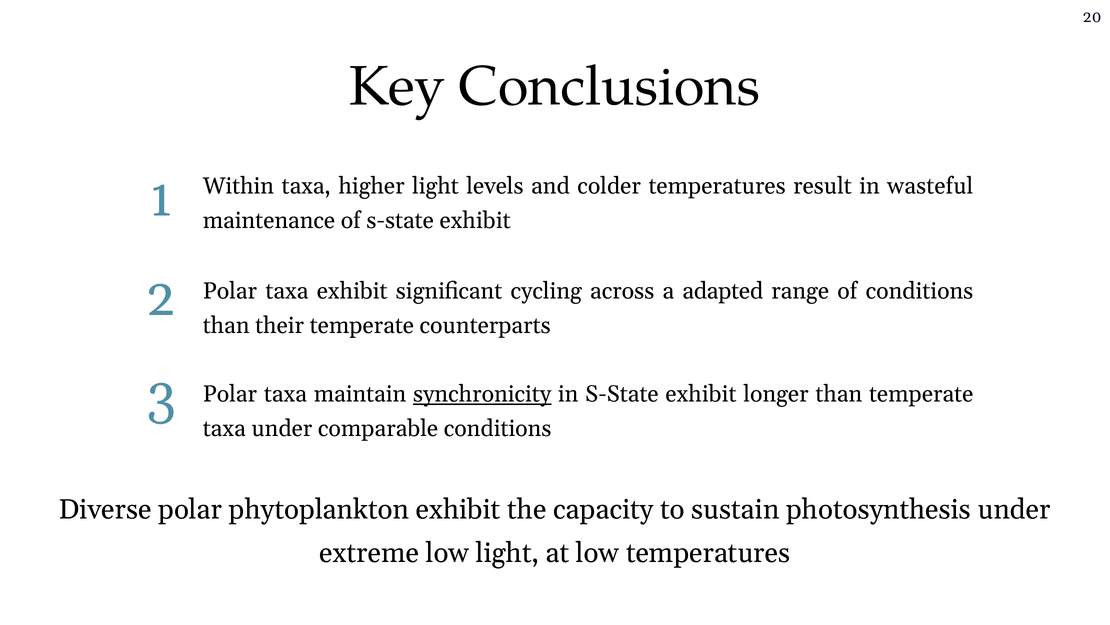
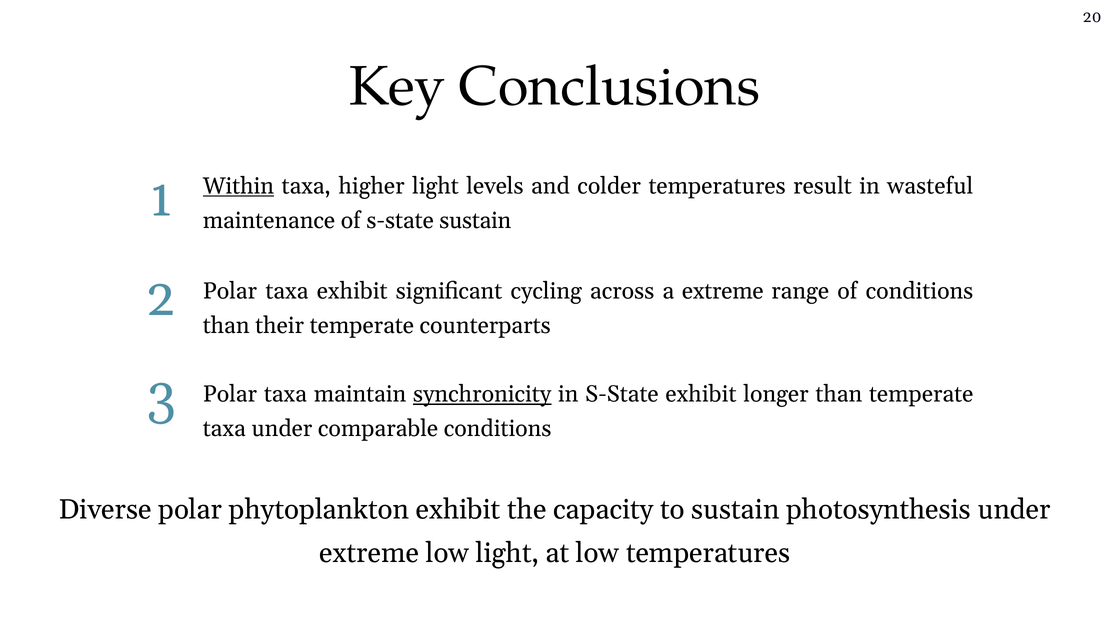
Within underline: none -> present (238, 186)
of s-state exhibit: exhibit -> sustain (475, 220)
a adapted: adapted -> extreme (723, 291)
